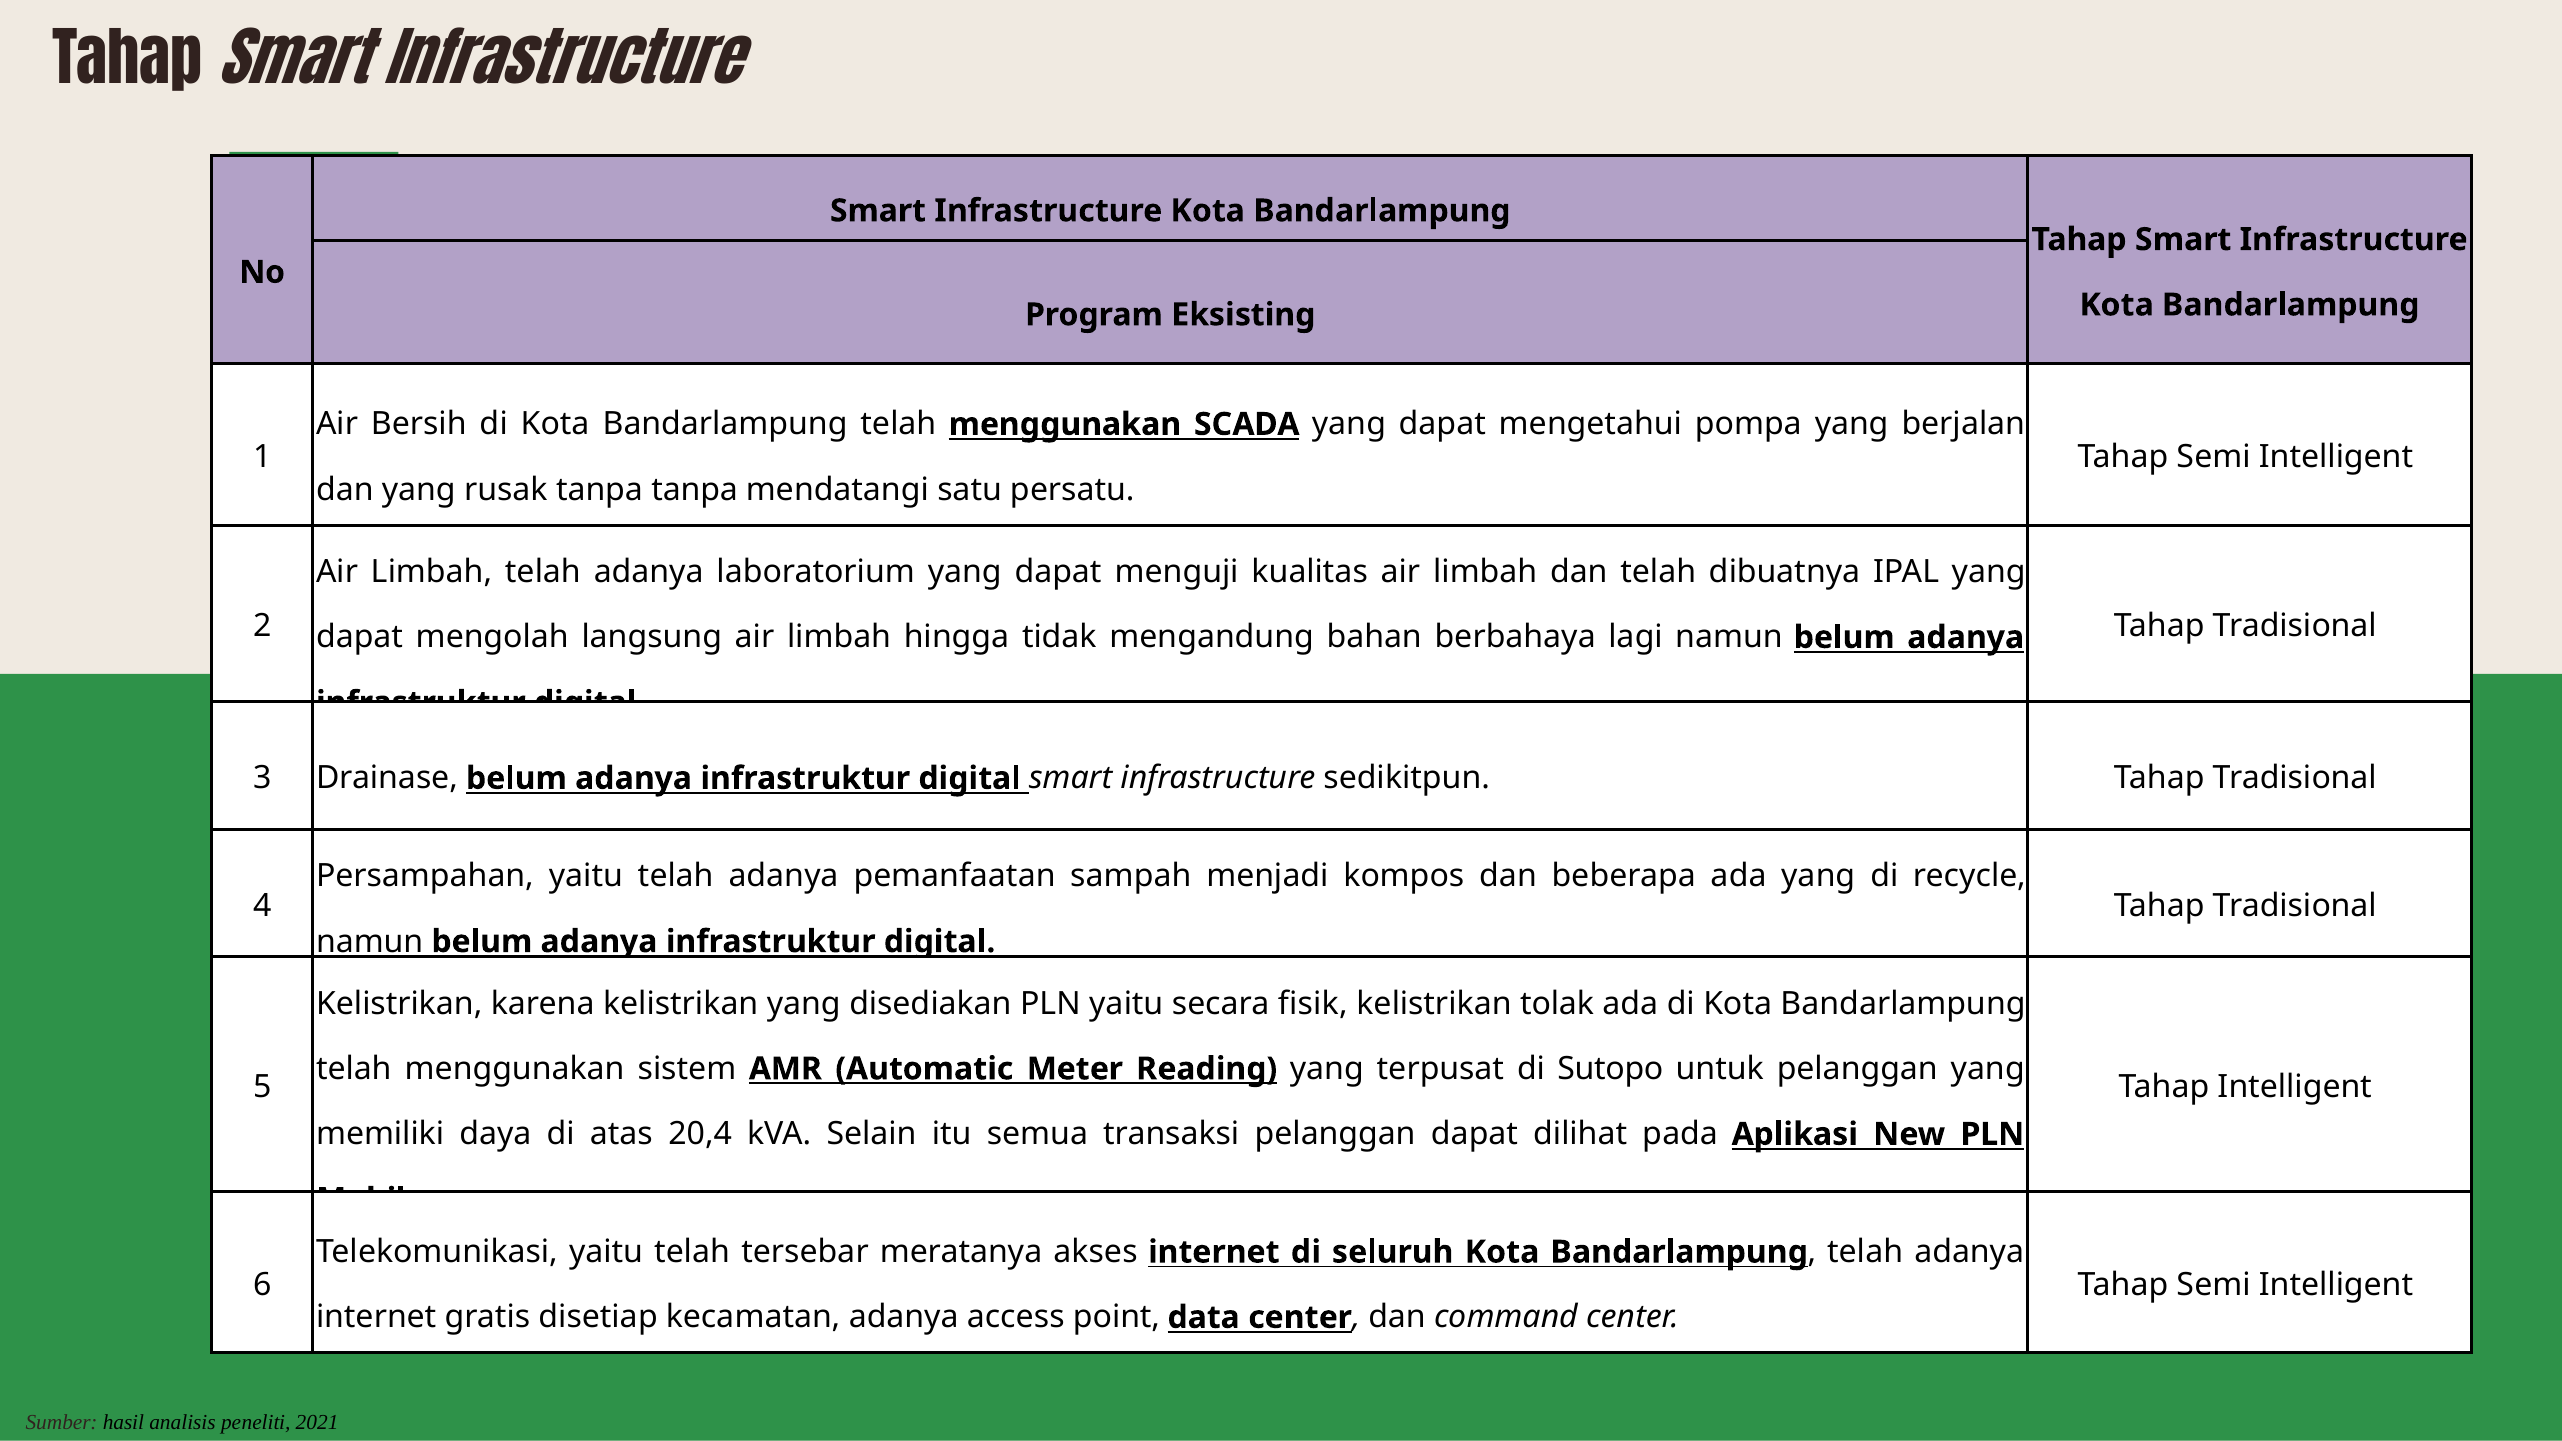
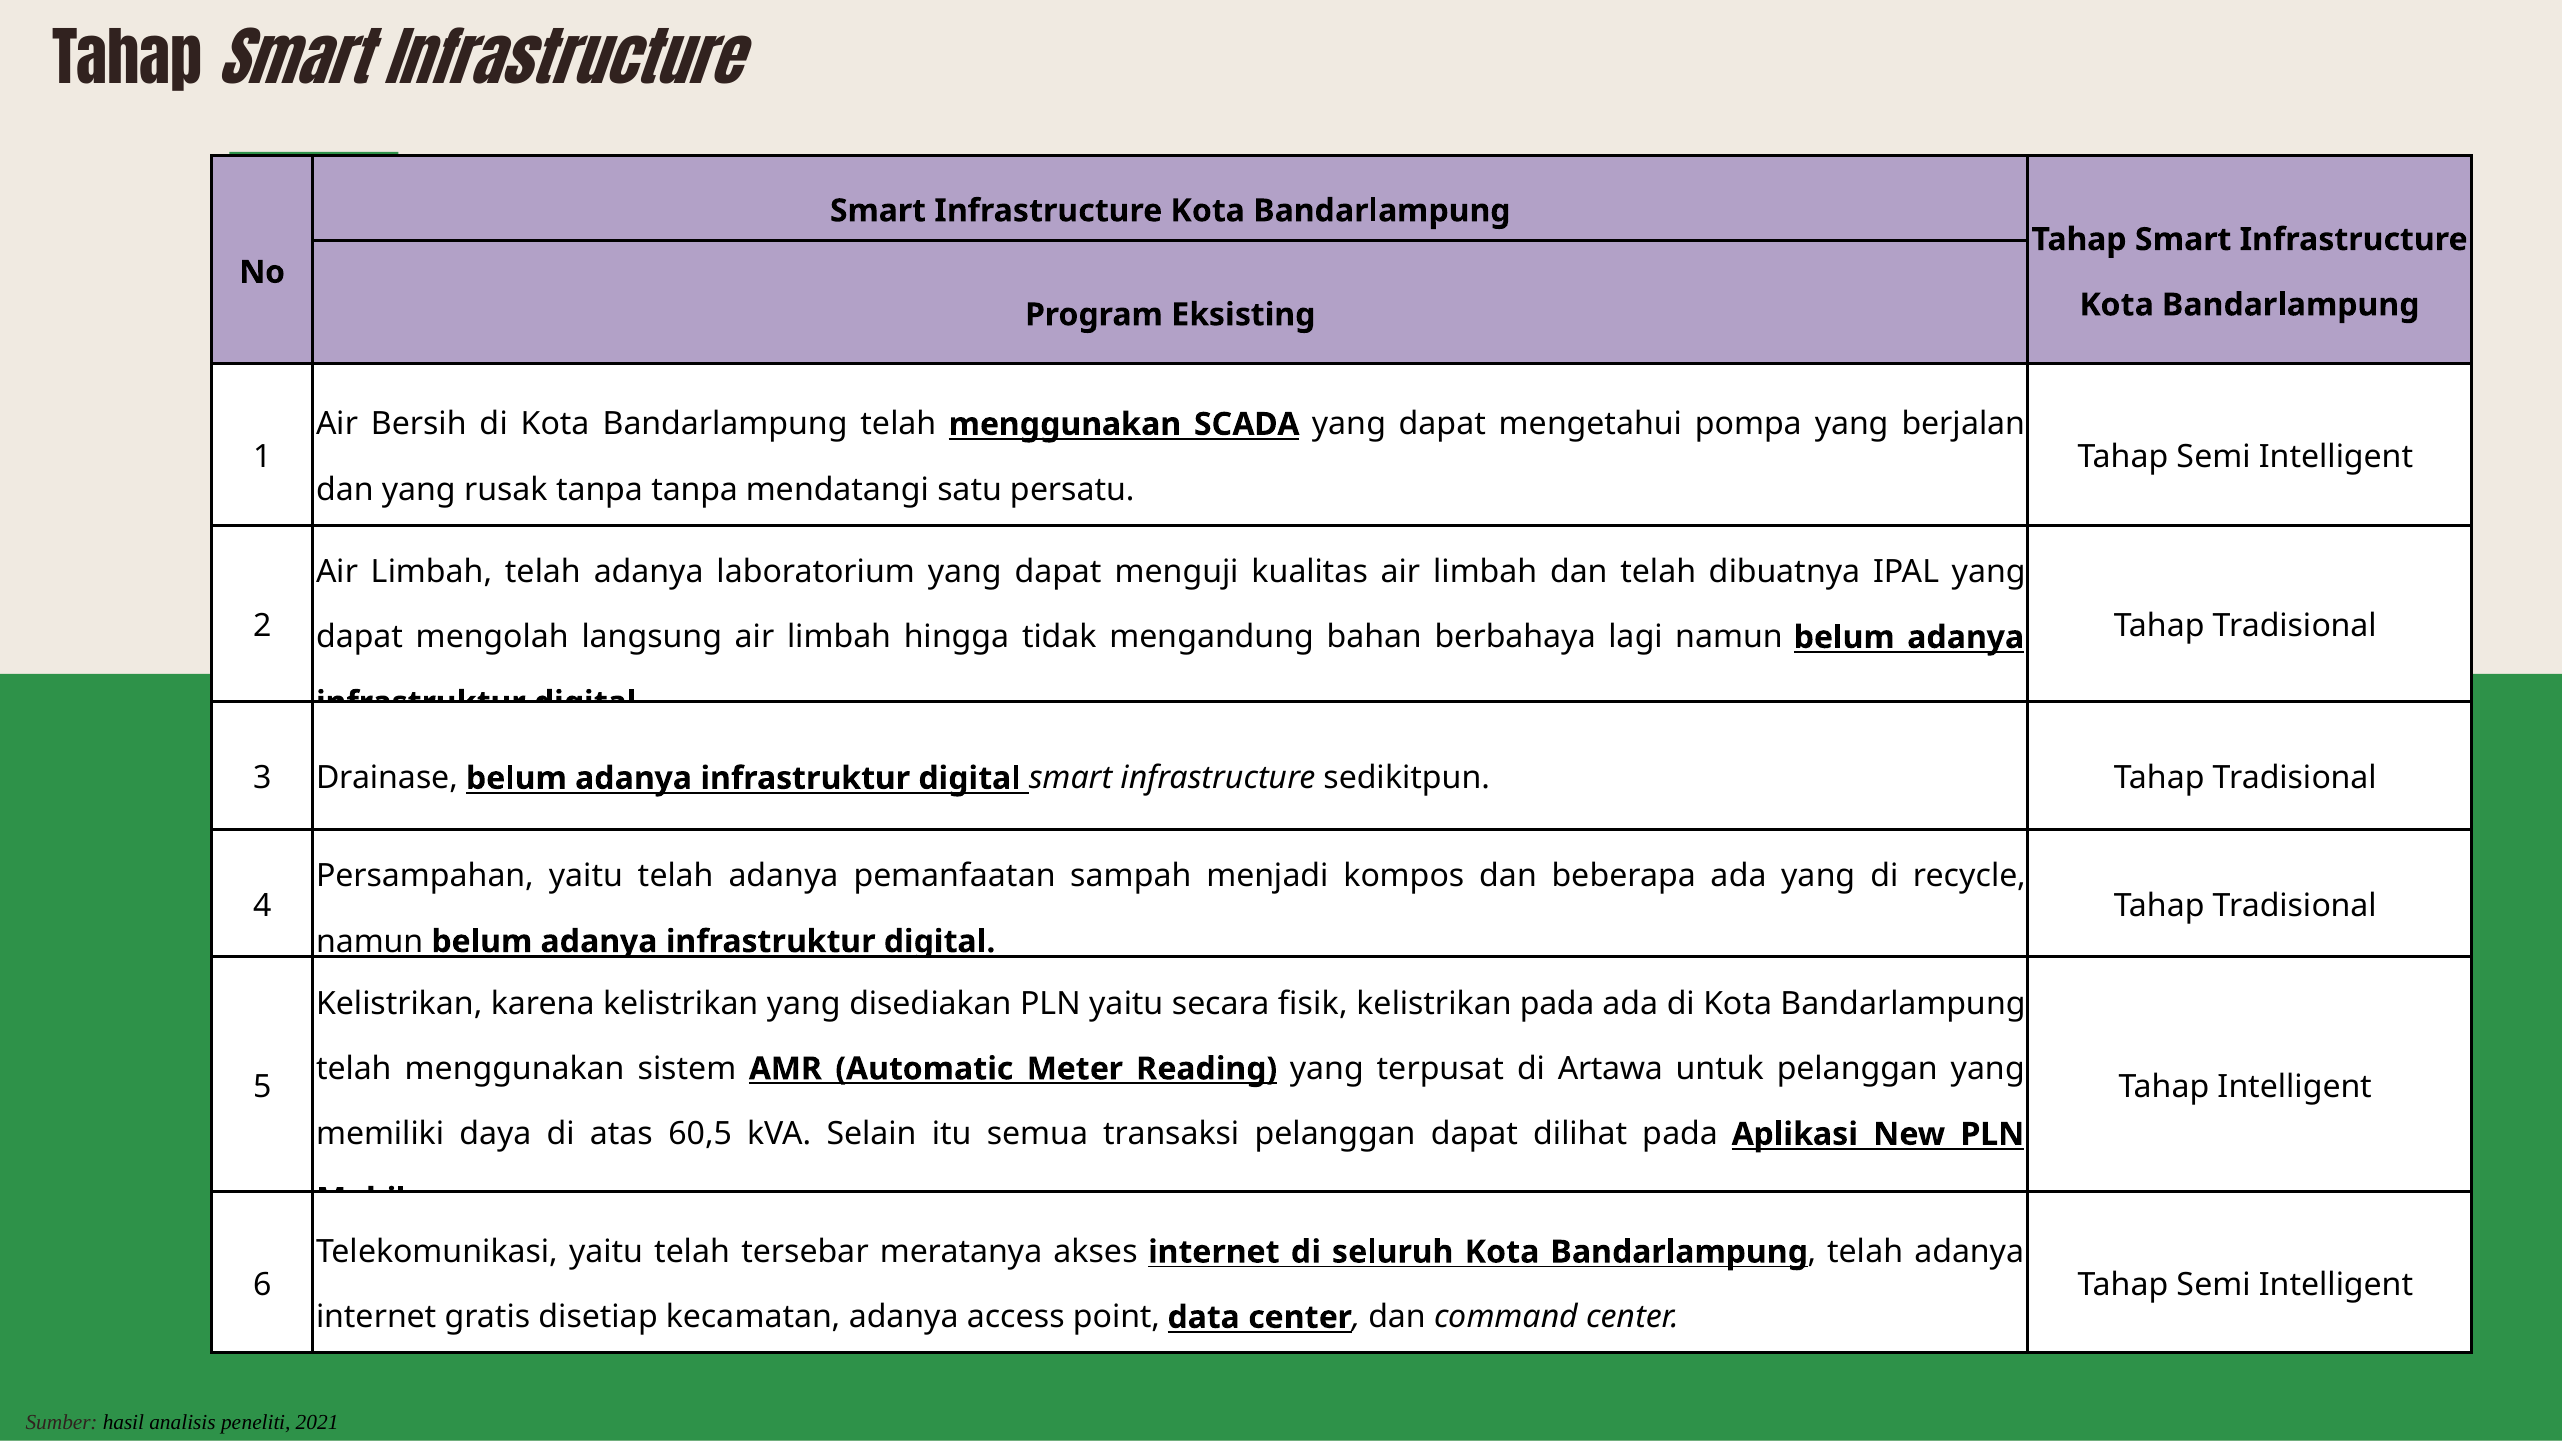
kelistrikan tolak: tolak -> pada (1557, 1004)
Sutopo: Sutopo -> Artawa (1610, 1069)
20,4: 20,4 -> 60,5 (700, 1134)
